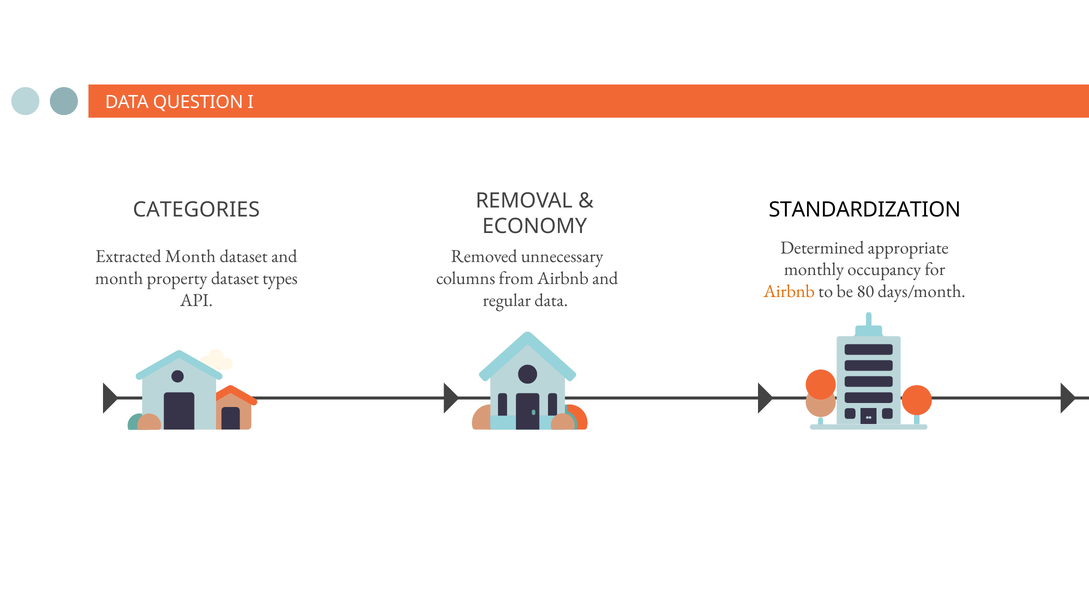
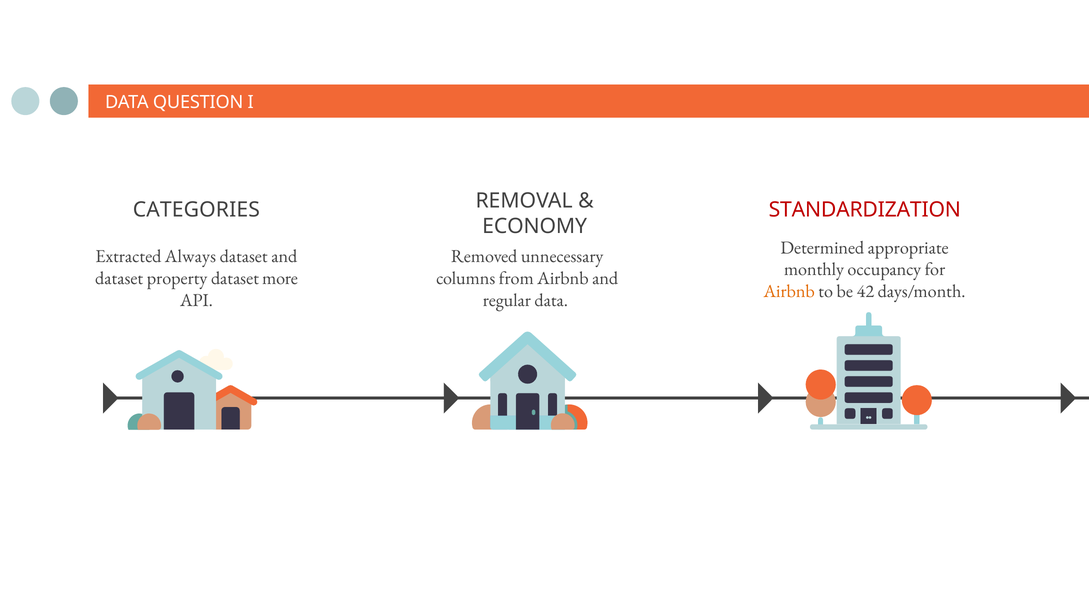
STANDARDIZATION colour: black -> red (865, 210)
Extracted Month: Month -> Always (190, 257)
month: month -> dataset (119, 279)
types: types -> more (280, 279)
80: 80 -> 42 (865, 291)
